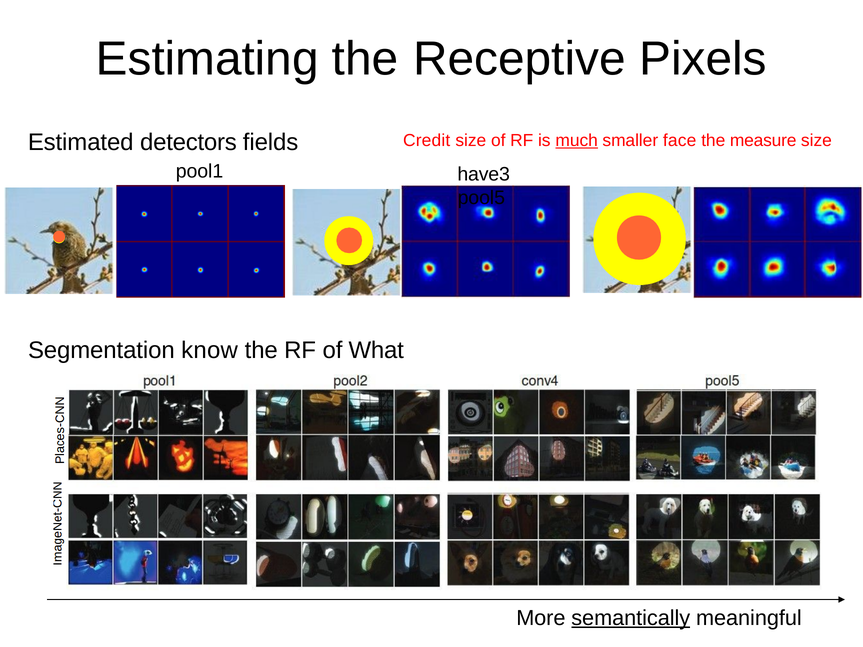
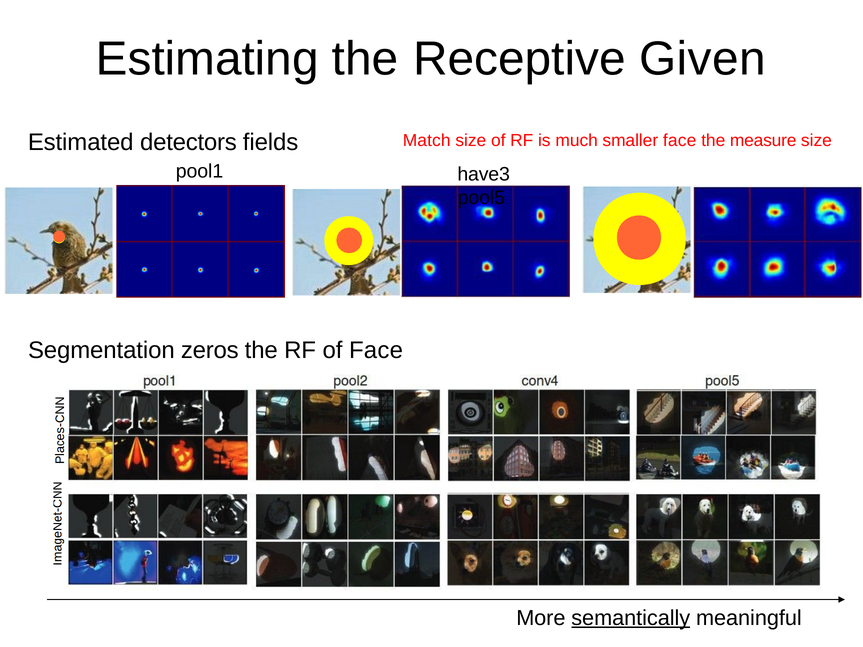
Pixels: Pixels -> Given (703, 59)
Credit: Credit -> Match (427, 141)
much underline: present -> none (577, 141)
know: know -> zeros (210, 350)
of What: What -> Face (376, 350)
